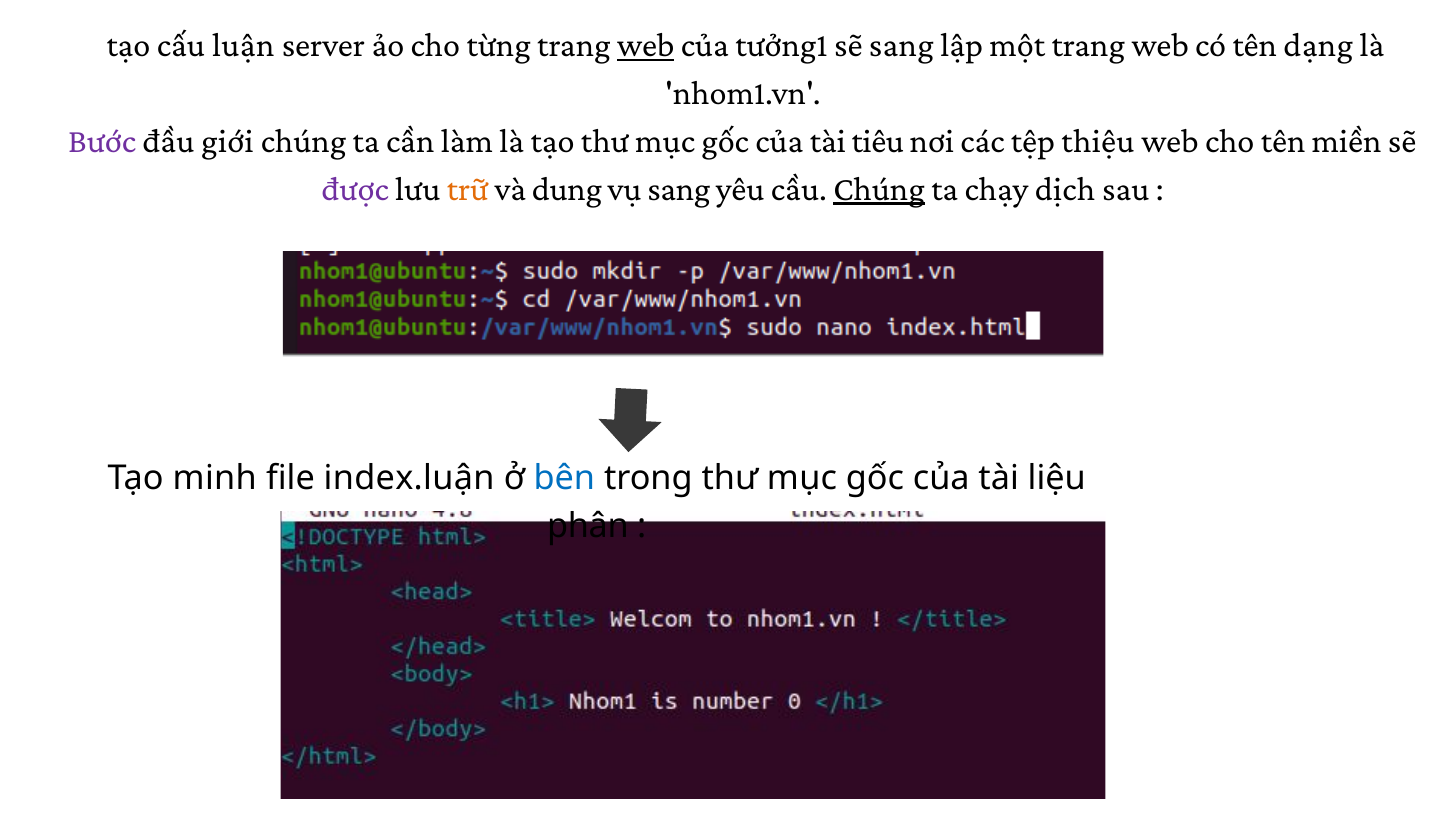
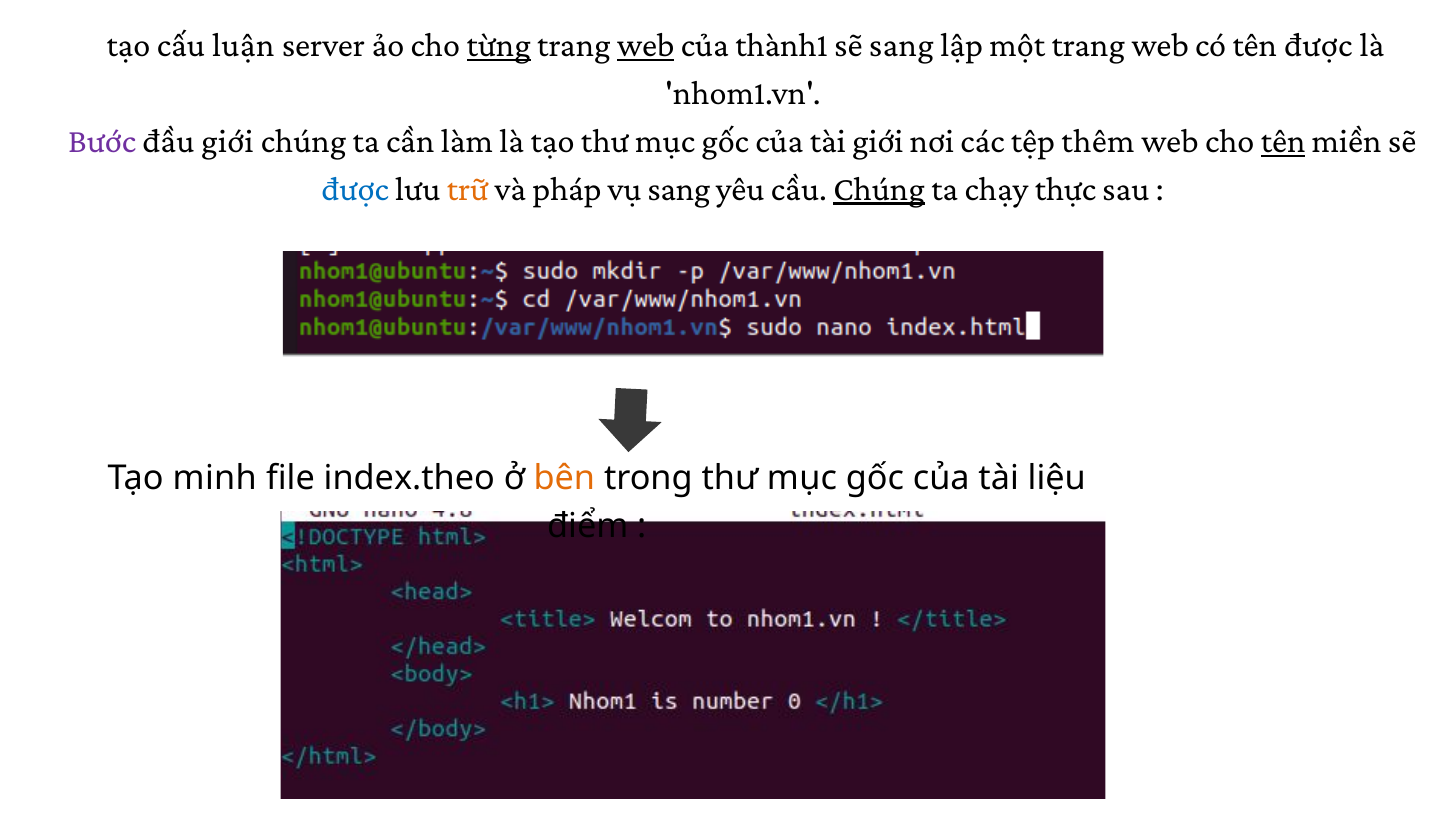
từng underline: none -> present (499, 45)
tưởng1: tưởng1 -> thành1 (782, 45)
tên dạng: dạng -> được (1318, 45)
tài tiêu: tiêu -> giới (878, 141)
thiệu: thiệu -> thêm (1098, 141)
tên underline: none -> present (1283, 141)
được colour: purple -> blue (355, 189)
dung: dung -> pháp (567, 189)
dịch: dịch -> thực (1065, 189)
index.luận: index.luận -> index.theo (409, 478)
bên colour: blue -> orange (564, 478)
phân: phân -> điểm (588, 526)
